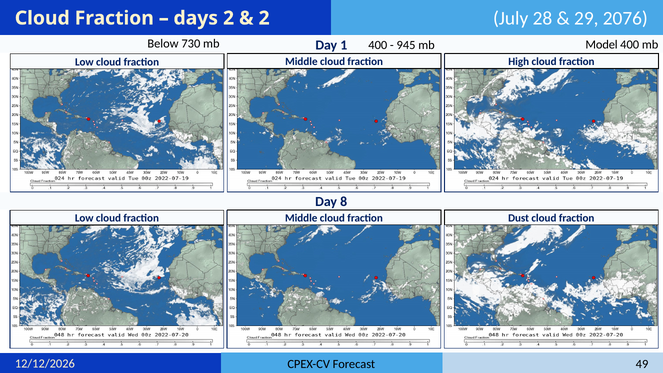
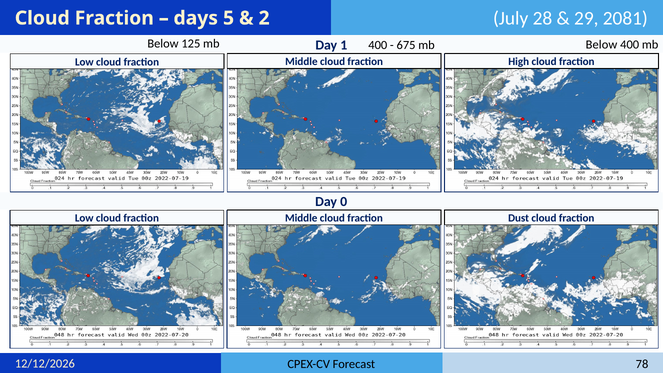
days 2: 2 -> 5 (229, 18)
2076: 2076 -> 2081 (625, 18)
730: 730 -> 125 (191, 44)
mb Model: Model -> Below (601, 45)
945: 945 -> 675 (406, 45)
8: 8 -> 0 (344, 202)
49: 49 -> 78 (642, 364)
